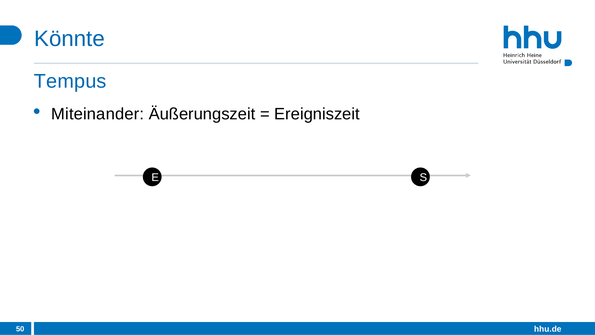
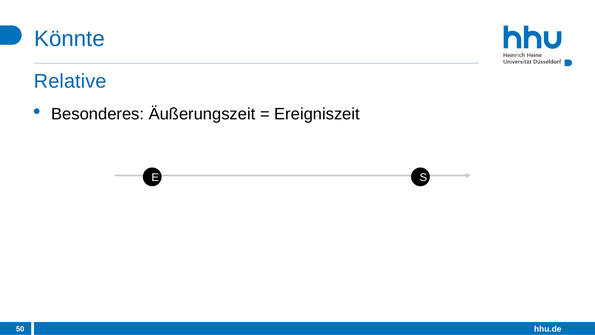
Tempus: Tempus -> Relative (70, 81)
Miteinander: Miteinander -> Besonderes (98, 114)
